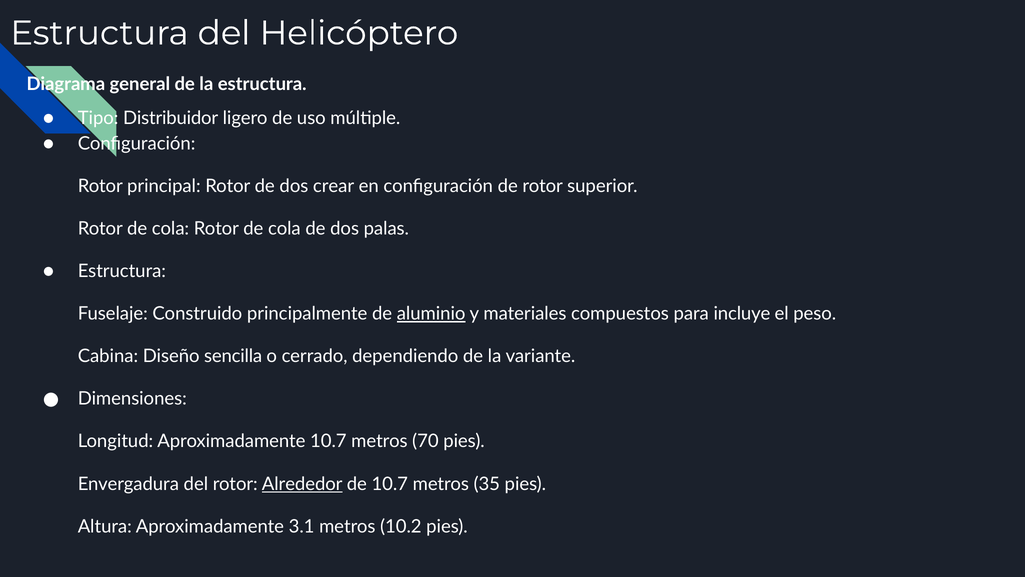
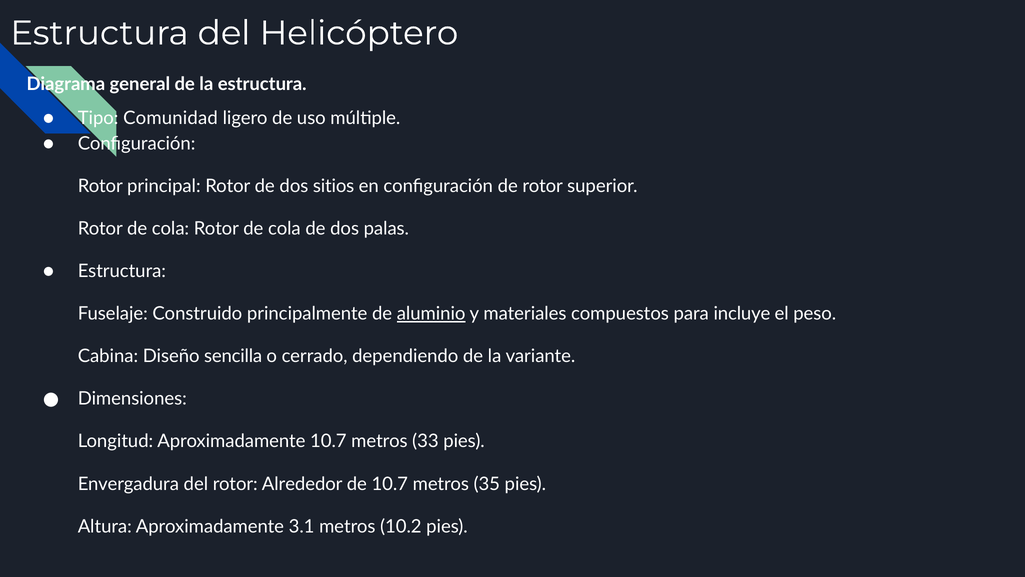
Distribuidor: Distribuidor -> Comunidad (170, 118)
crear: crear -> sitios (334, 186)
70: 70 -> 33 (425, 441)
Alrededor underline: present -> none (302, 484)
